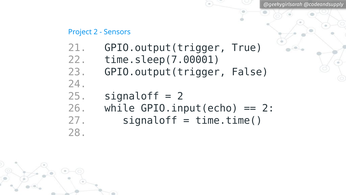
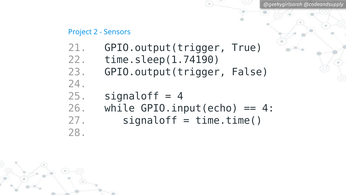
time.sleep(7.00001: time.sleep(7.00001 -> time.sleep(1.74190 (162, 60)
2: 2 -> 4 (180, 96)
2: 2 -> 4 (268, 108)
